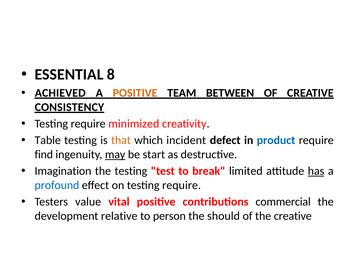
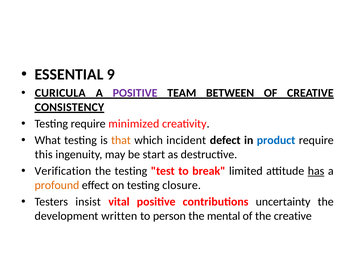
8: 8 -> 9 (111, 74)
ACHIEVED: ACHIEVED -> CURICULA (60, 93)
POSITIVE colour: orange -> purple (135, 93)
Table: Table -> What (48, 140)
find: find -> this (44, 155)
may underline: present -> none (115, 155)
Imagination: Imagination -> Verification (63, 171)
profound colour: blue -> orange (57, 185)
on testing require: require -> closure (182, 185)
value: value -> insist (88, 202)
commercial: commercial -> uncertainty (283, 202)
relative: relative -> written (119, 216)
should: should -> mental (224, 216)
